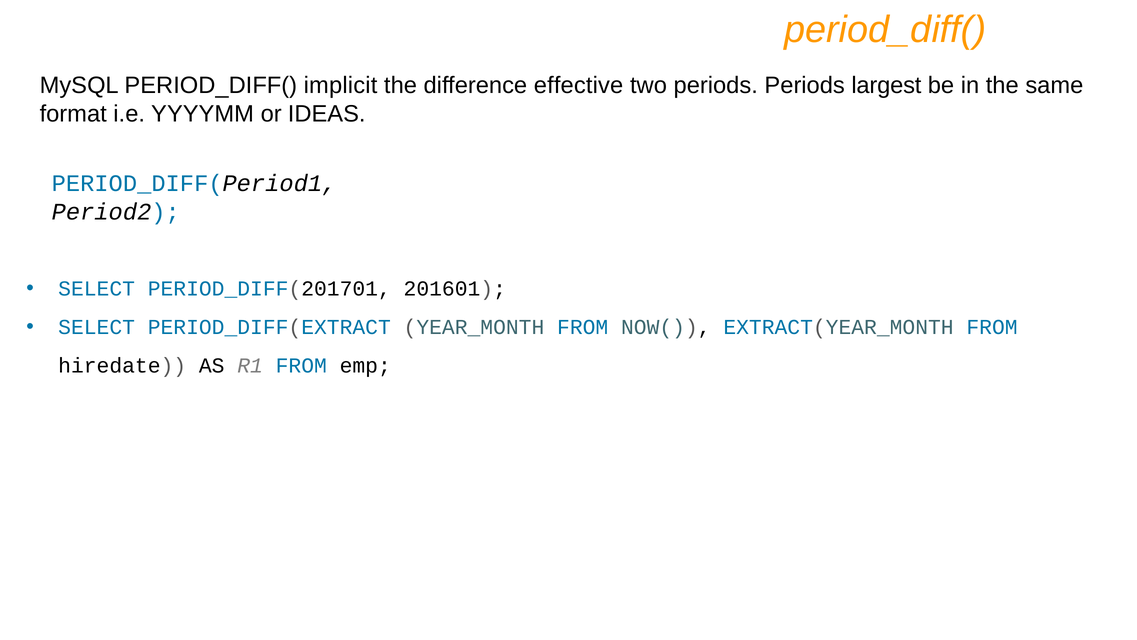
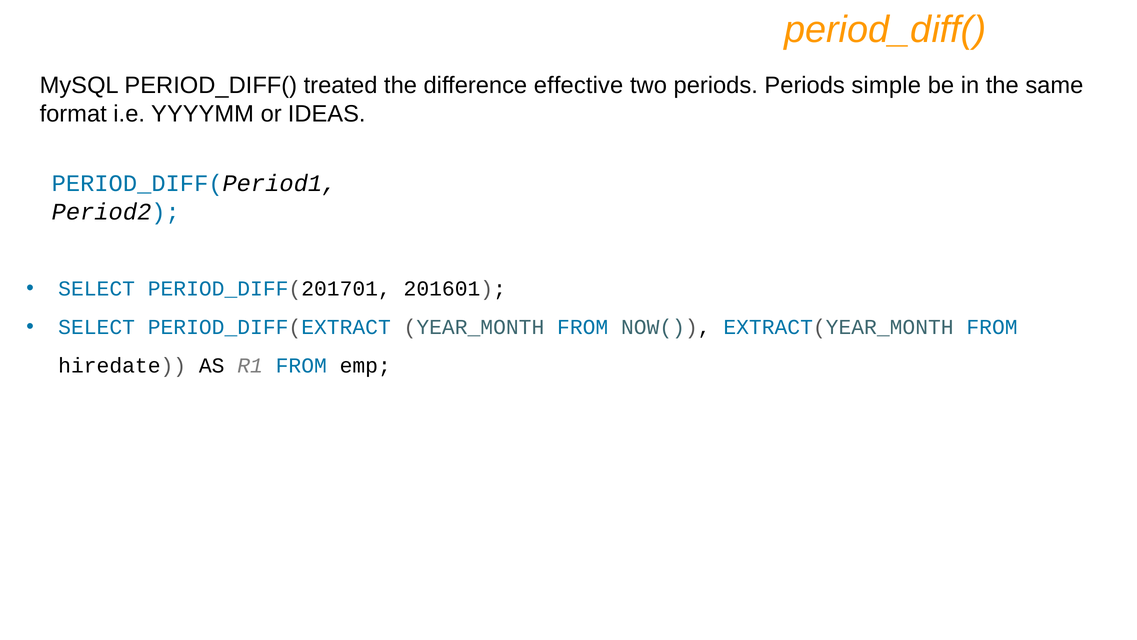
implicit: implicit -> treated (341, 86)
largest: largest -> simple (886, 86)
